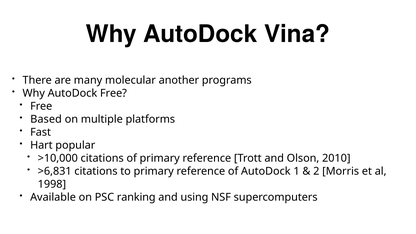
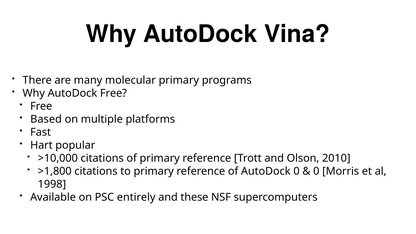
molecular another: another -> primary (179, 80)
>6,831: >6,831 -> >1,800 (55, 171)
AutoDock 1: 1 -> 0 (297, 171)
2: 2 -> 0 (316, 171)
ranking: ranking -> entirely (136, 197)
using: using -> these (194, 197)
